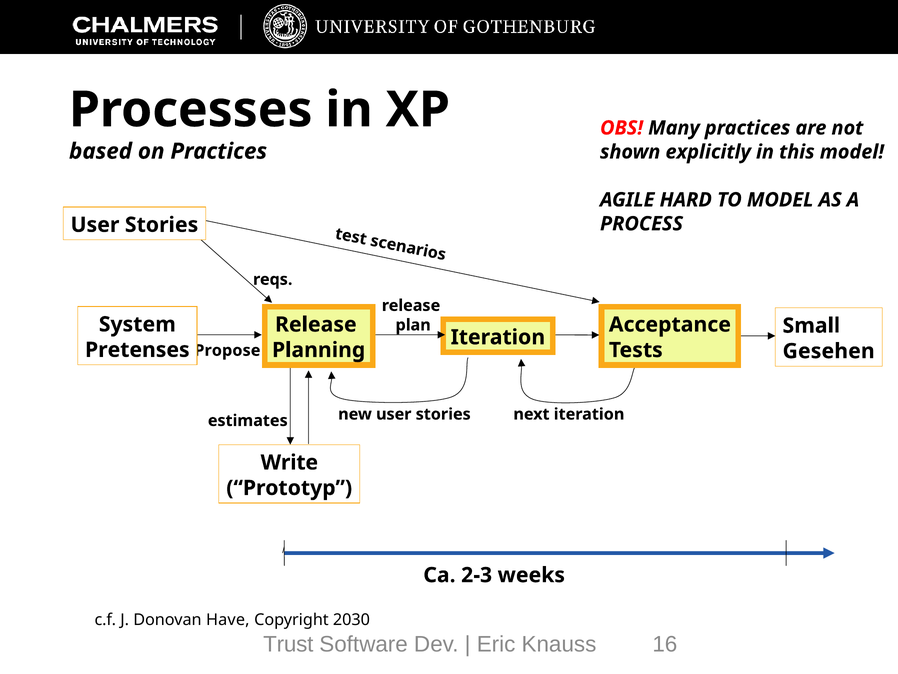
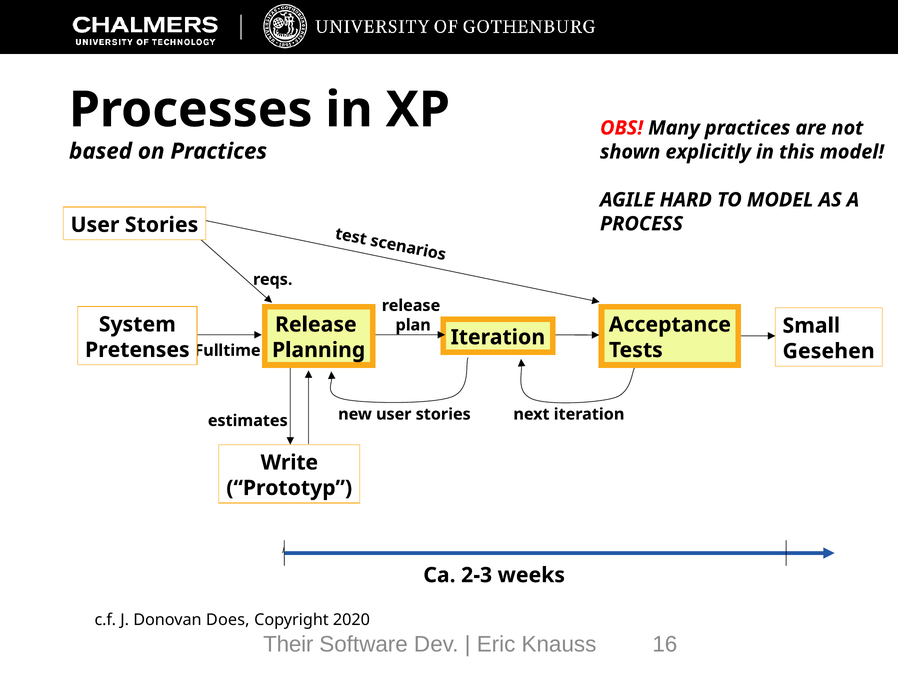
Propose: Propose -> Fulltime (227, 350)
Have: Have -> Does (228, 619)
2030: 2030 -> 2020 (351, 619)
Trust: Trust -> Their (288, 644)
